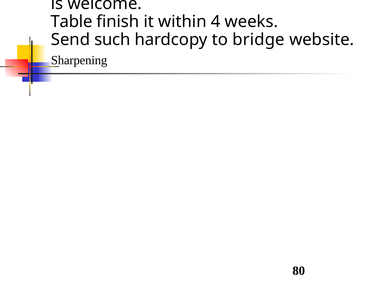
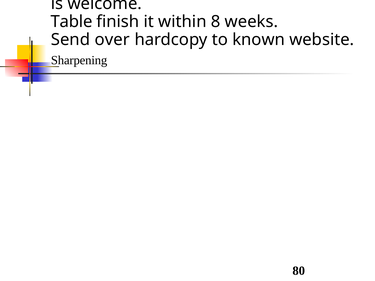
4: 4 -> 8 (216, 22)
such: such -> over (112, 40)
bridge: bridge -> known (259, 40)
